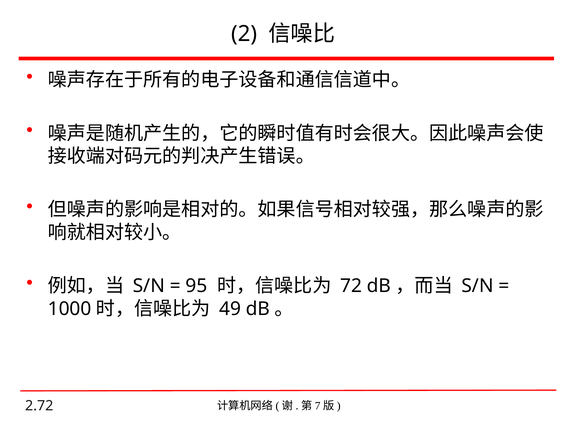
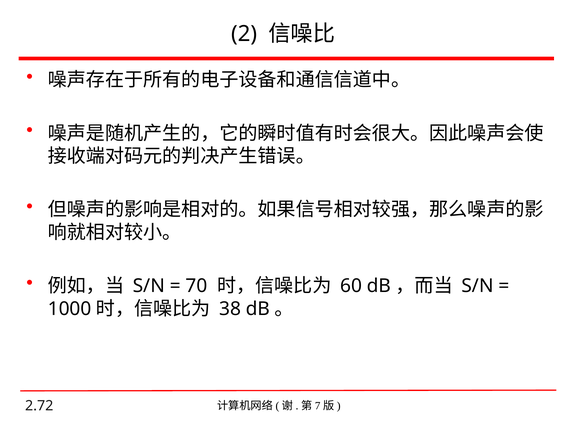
95: 95 -> 70 (197, 286)
72: 72 -> 60 (351, 286)
49: 49 -> 38 (230, 309)
